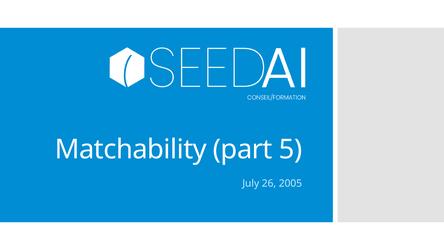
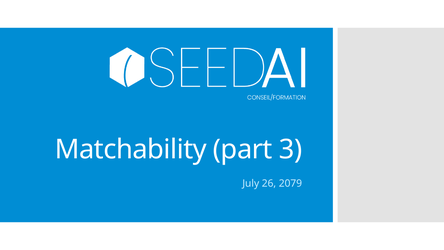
5: 5 -> 3 (290, 149)
2005: 2005 -> 2079 (290, 183)
